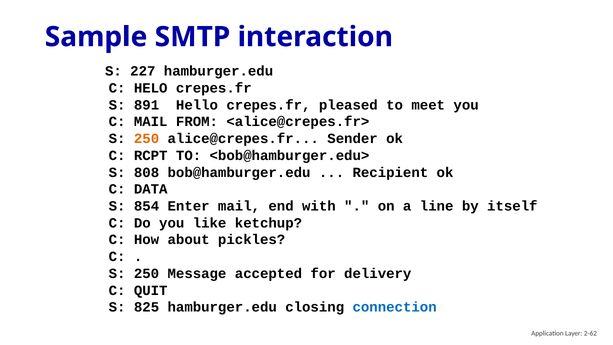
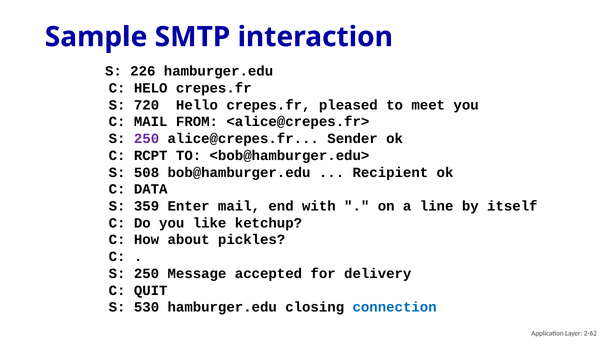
227: 227 -> 226 (143, 71)
891: 891 -> 720 (147, 105)
250 colour: orange -> purple (147, 139)
808: 808 -> 508 (147, 172)
854: 854 -> 359 (147, 206)
825: 825 -> 530 (147, 307)
